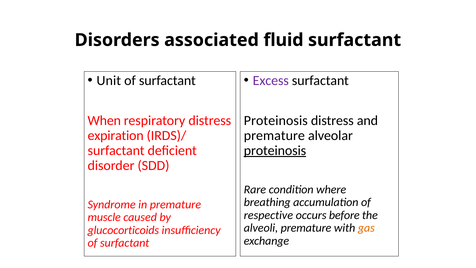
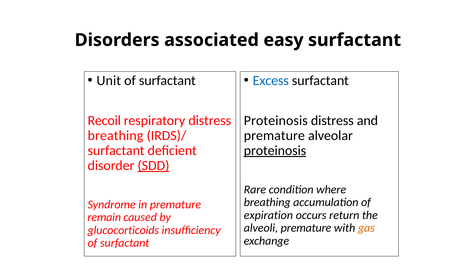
fluid: fluid -> easy (284, 40)
Excess colour: purple -> blue (271, 80)
When: When -> Recoil (104, 120)
expiration: expiration -> breathing (115, 135)
SDD underline: none -> present (153, 165)
respective: respective -> expiration (268, 215)
before: before -> return (344, 215)
muscle: muscle -> remain (104, 217)
